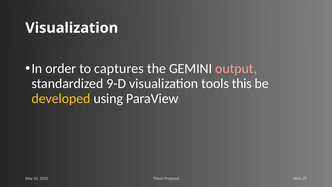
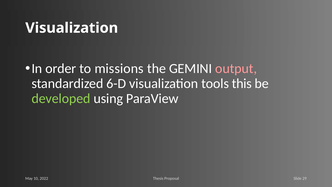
captures: captures -> missions (119, 69)
9-D: 9-D -> 6-D (116, 83)
developed colour: yellow -> light green (61, 98)
